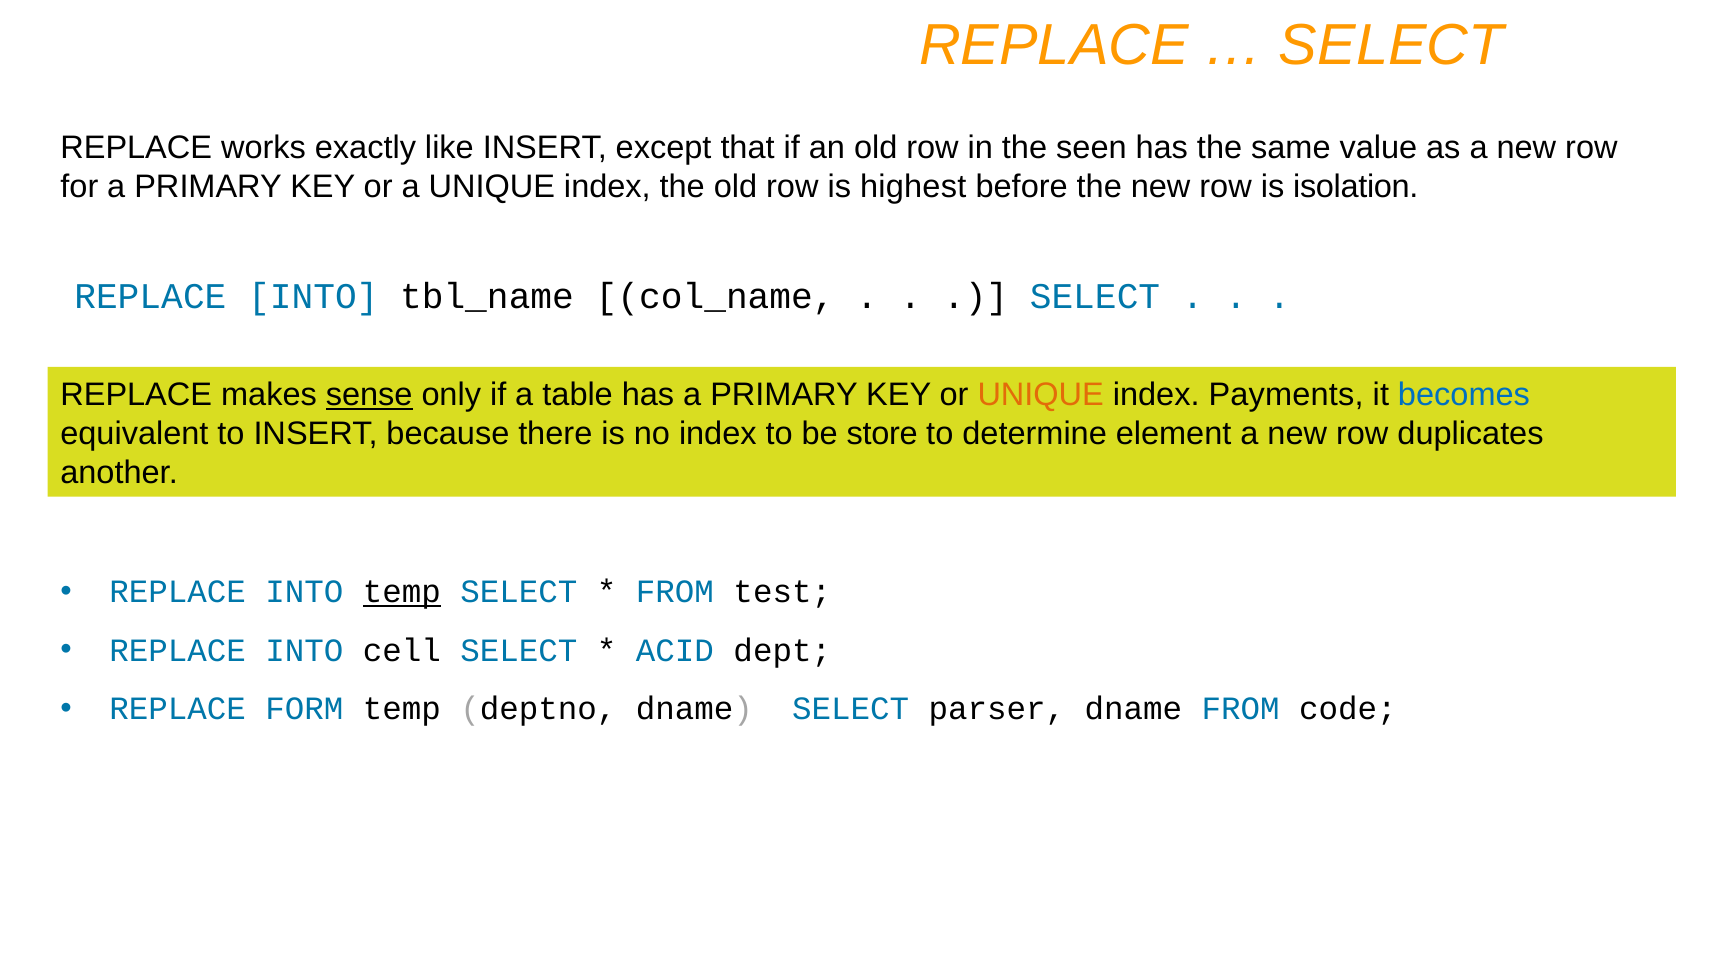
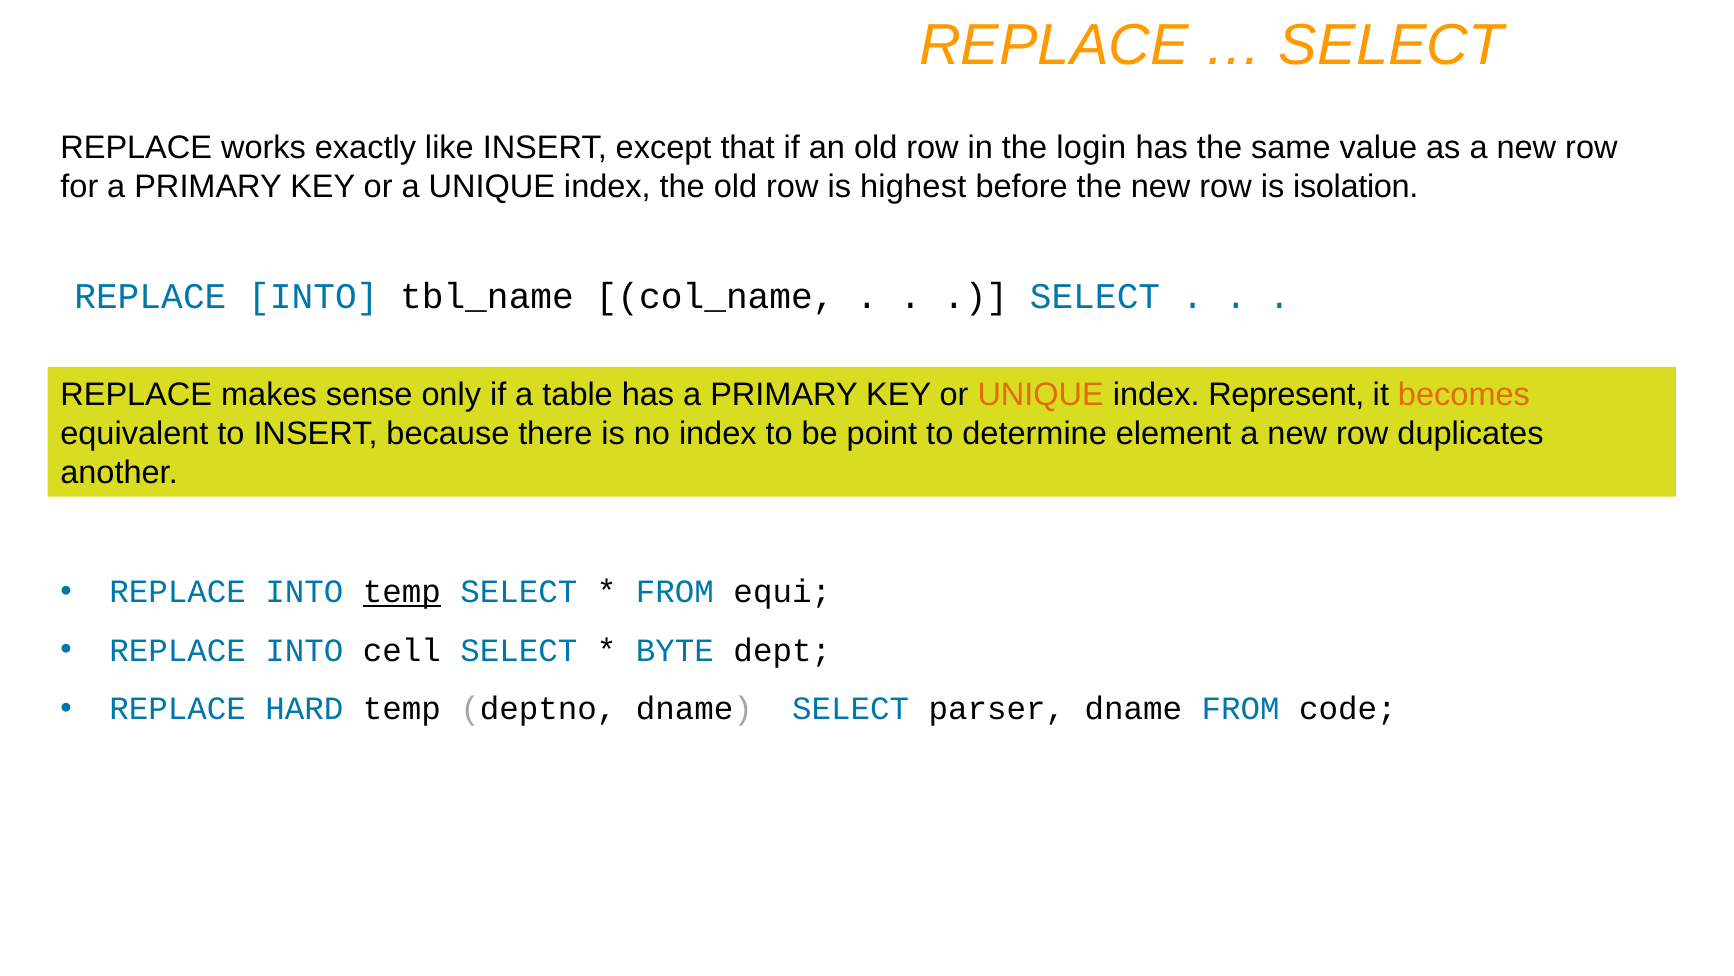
seen: seen -> login (1091, 147)
sense underline: present -> none (369, 395)
Payments: Payments -> Represent (1286, 395)
becomes colour: blue -> orange (1464, 395)
store: store -> point (882, 434)
test: test -> equi (782, 592)
ACID: ACID -> BYTE (675, 650)
FORM: FORM -> HARD (304, 709)
